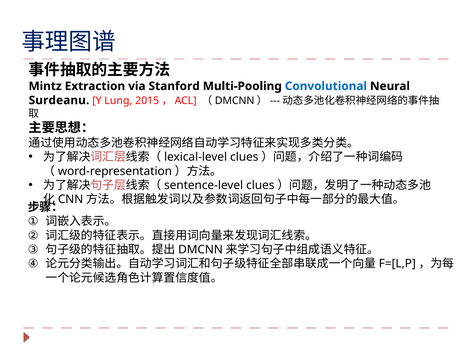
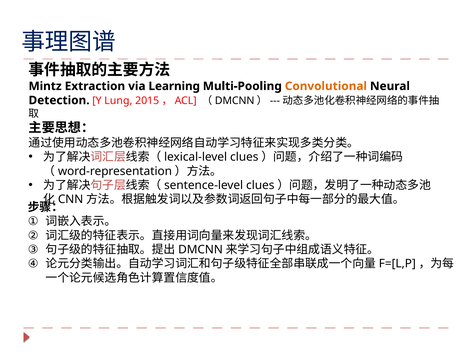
Stanford: Stanford -> Learning (174, 86)
Convolutional colour: blue -> orange (326, 86)
Surdeanu: Surdeanu -> Detection (59, 100)
